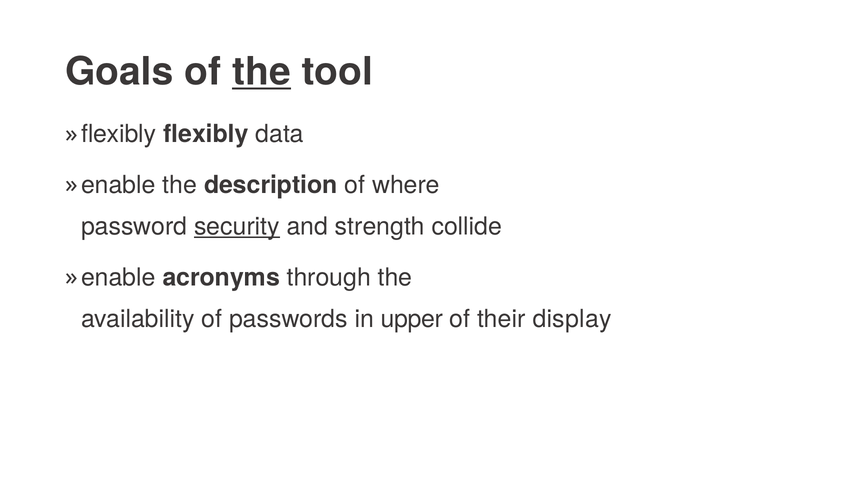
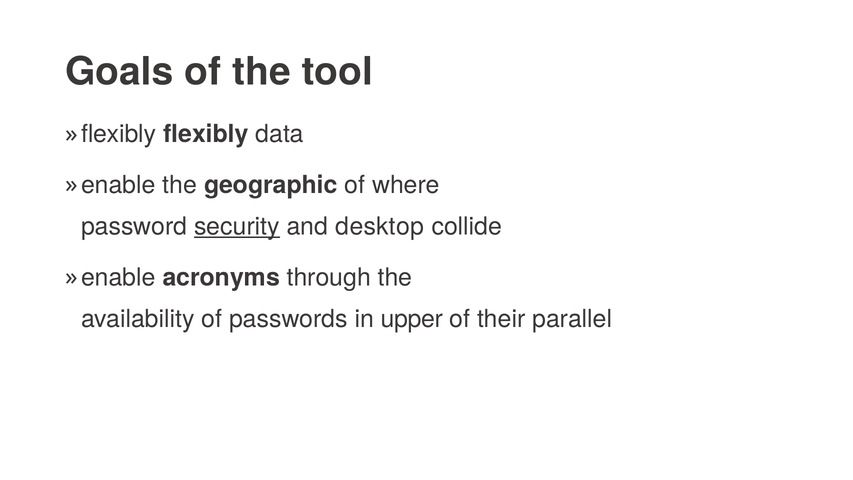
the underline: present -> none (261, 72)
description: description -> geographic (271, 185)
strength: strength -> desktop (380, 227)
display: display -> parallel (572, 319)
